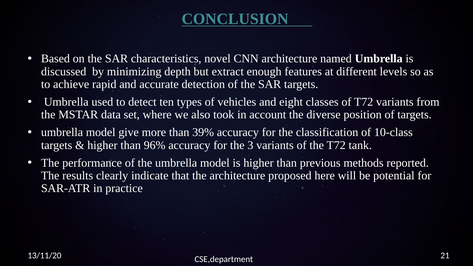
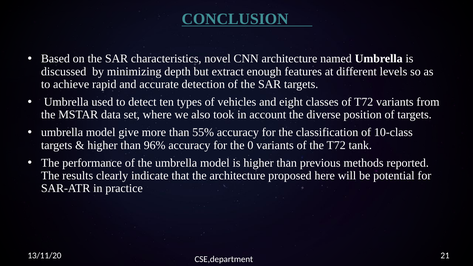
39%: 39% -> 55% (203, 132)
3: 3 -> 0 (250, 145)
